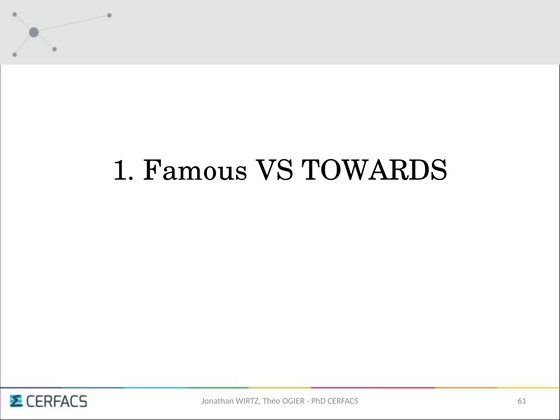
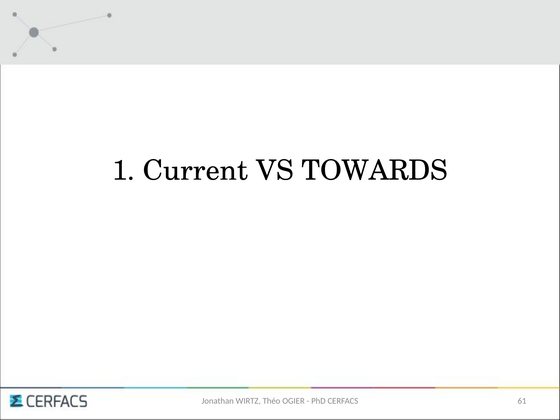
Famous: Famous -> Current (195, 171)
